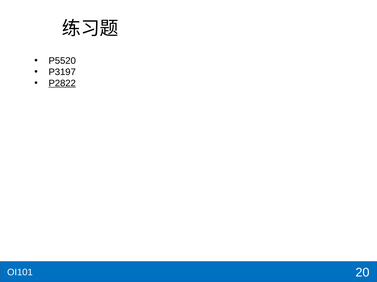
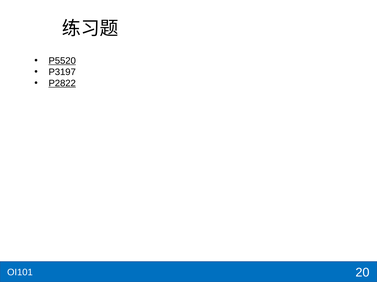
P5520 underline: none -> present (62, 61)
